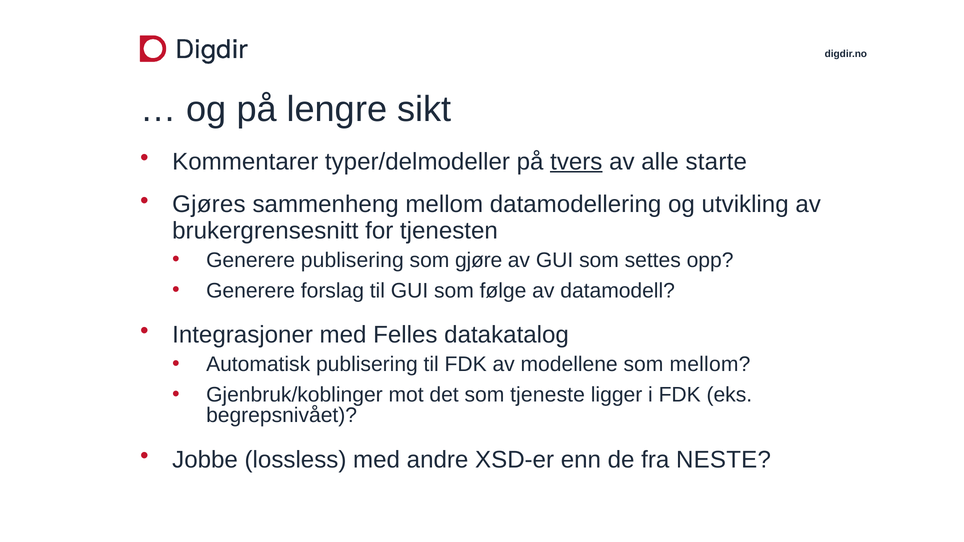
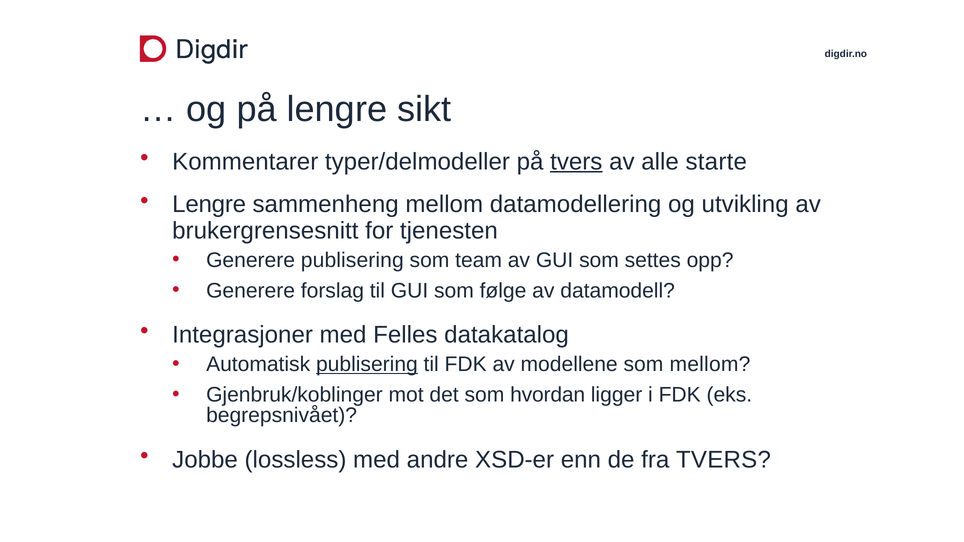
Gjøres: Gjøres -> Lengre (209, 205)
gjøre: gjøre -> team (479, 260)
publisering underline: none -> present (367, 365)
tjeneste: tjeneste -> hvordan (548, 395)
fra NESTE: NESTE -> TVERS (723, 460)
